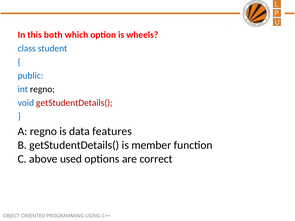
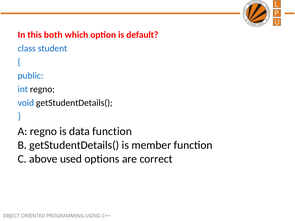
wheels: wheels -> default (142, 35)
getStudentDetails( colour: red -> black (74, 103)
data features: features -> function (112, 132)
